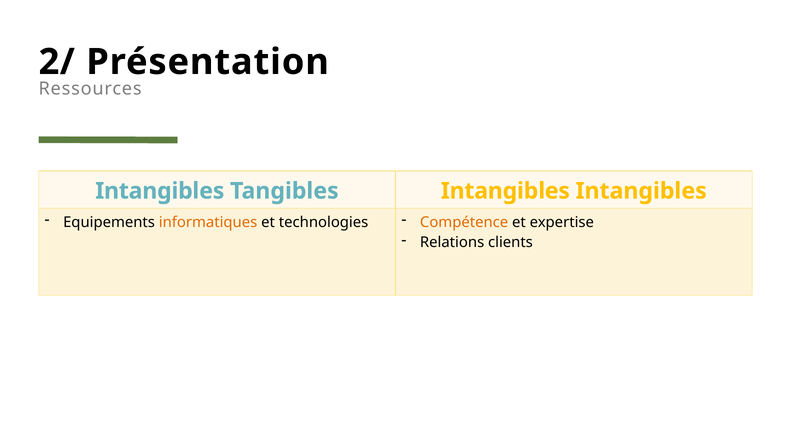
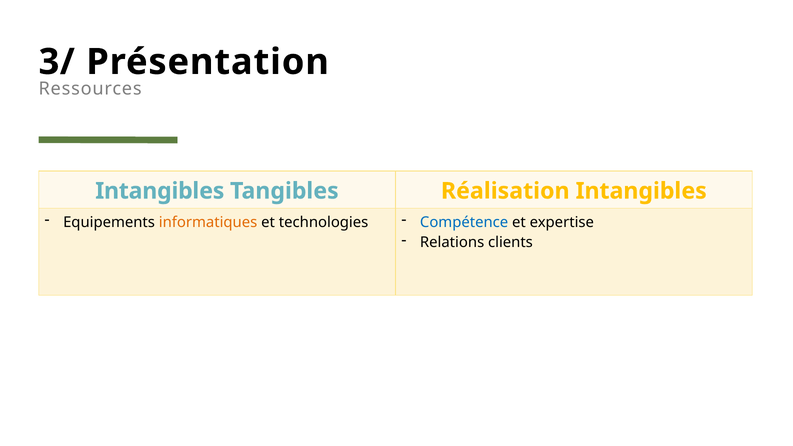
2/: 2/ -> 3/ (57, 62)
Tangibles Intangibles: Intangibles -> Réalisation (505, 191)
Compétence colour: orange -> blue (464, 222)
